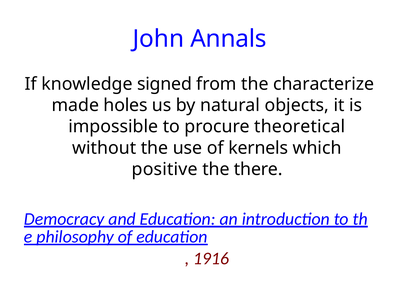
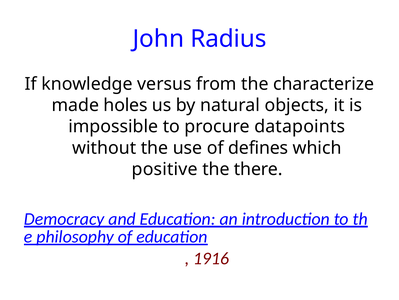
Annals: Annals -> Radius (228, 39)
signed: signed -> versus (164, 84)
theoretical: theoretical -> datapoints (300, 126)
kernels: kernels -> defines (258, 148)
